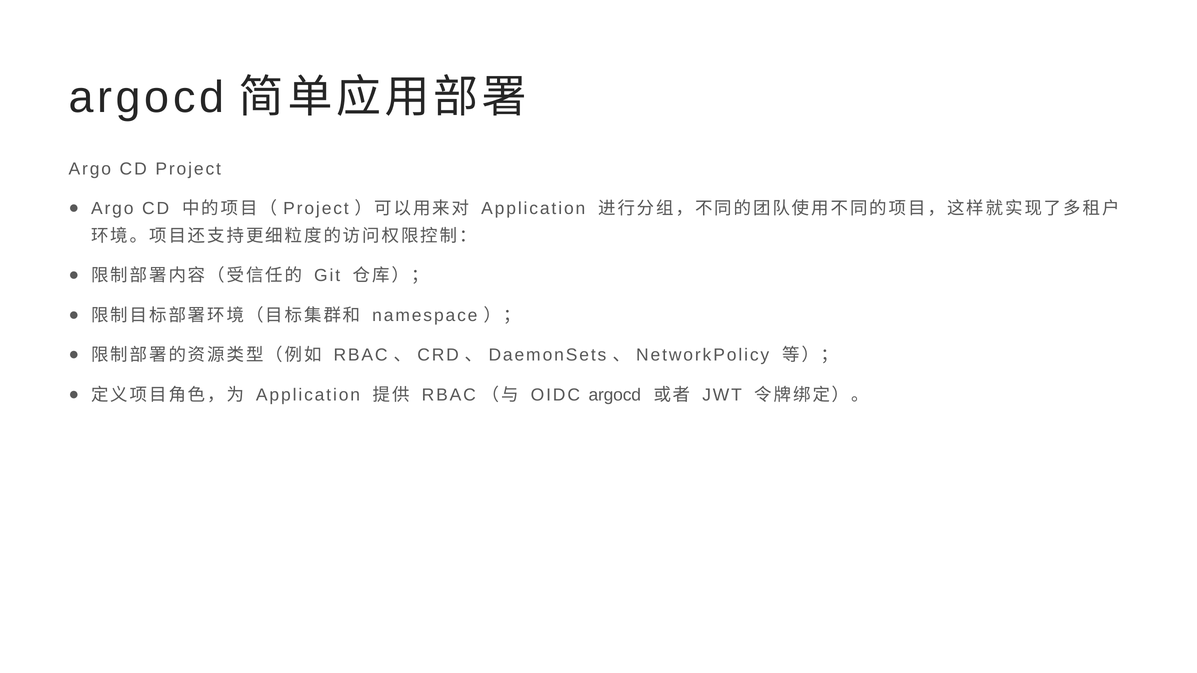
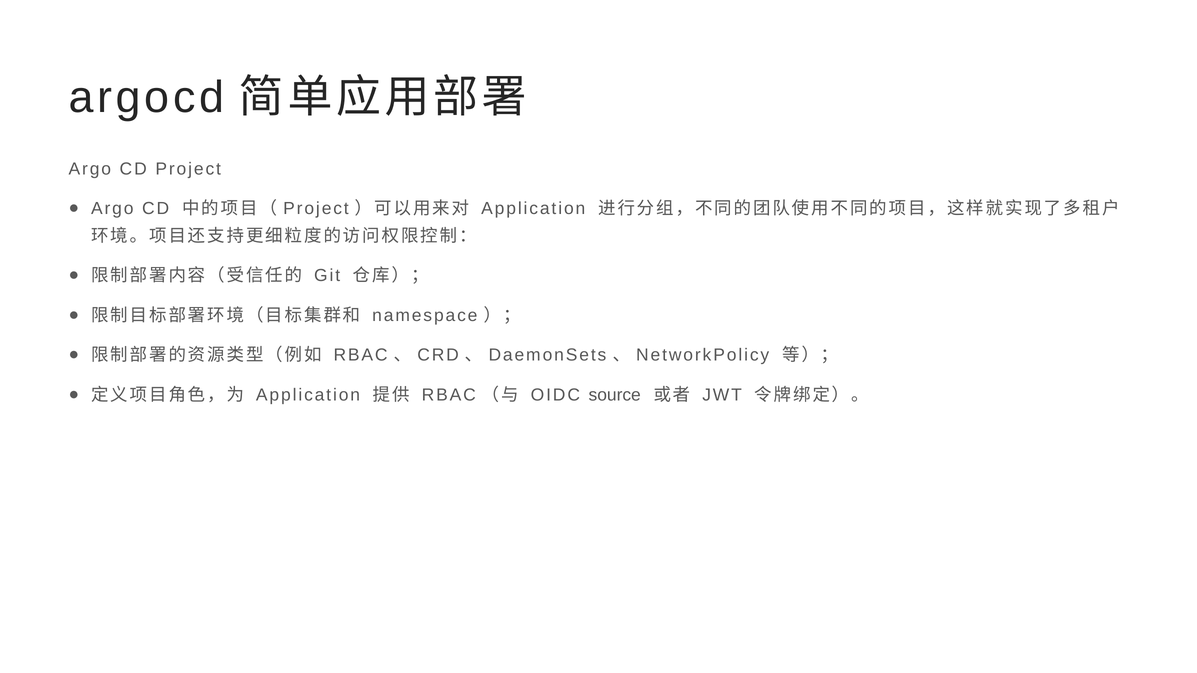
OIDC argocd: argocd -> source (615, 395)
